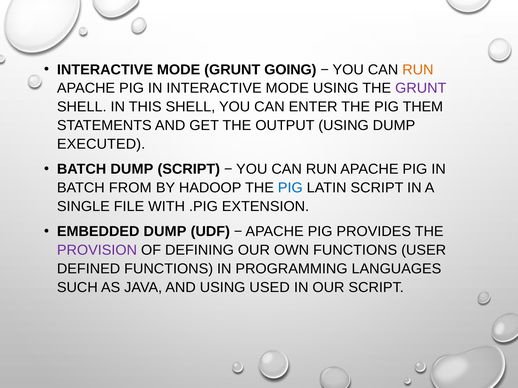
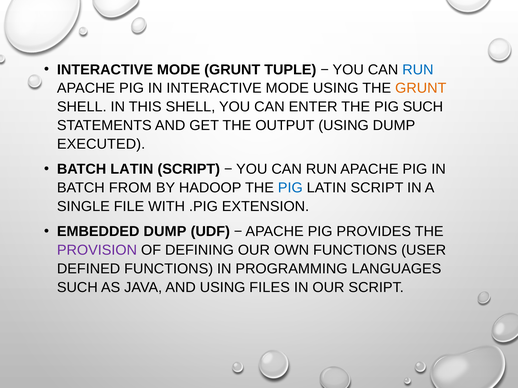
GOING: GOING -> TUPLE (290, 70)
RUN colour: orange -> blue (418, 70)
GRUNT colour: purple -> orange (421, 88)
PIG THEM: THEM -> SUCH (423, 107)
BATCH DUMP: DUMP -> LATIN (132, 169)
USED: USED -> FILES (270, 288)
